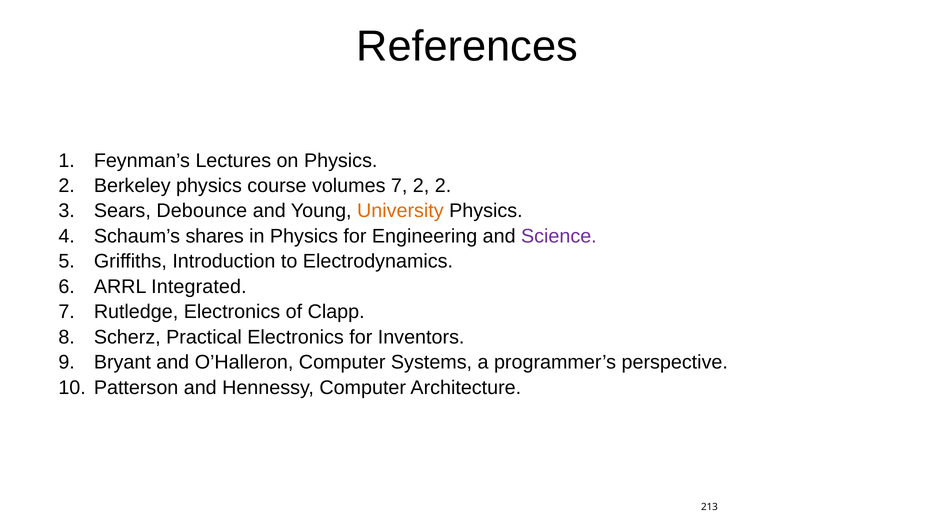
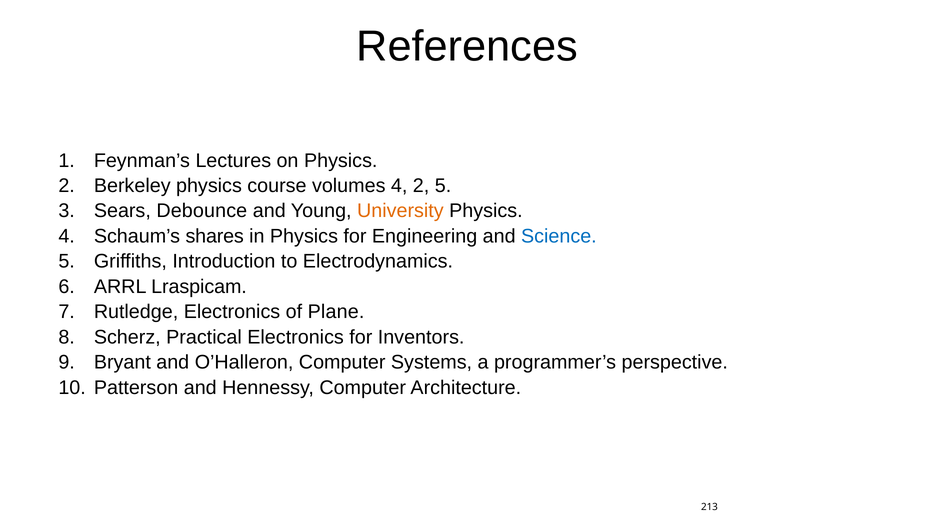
volumes 7: 7 -> 4 (399, 186)
2 2: 2 -> 5 (443, 186)
Science colour: purple -> blue (559, 236)
Integrated: Integrated -> Lraspicam (199, 287)
Clapp: Clapp -> Plane (336, 312)
